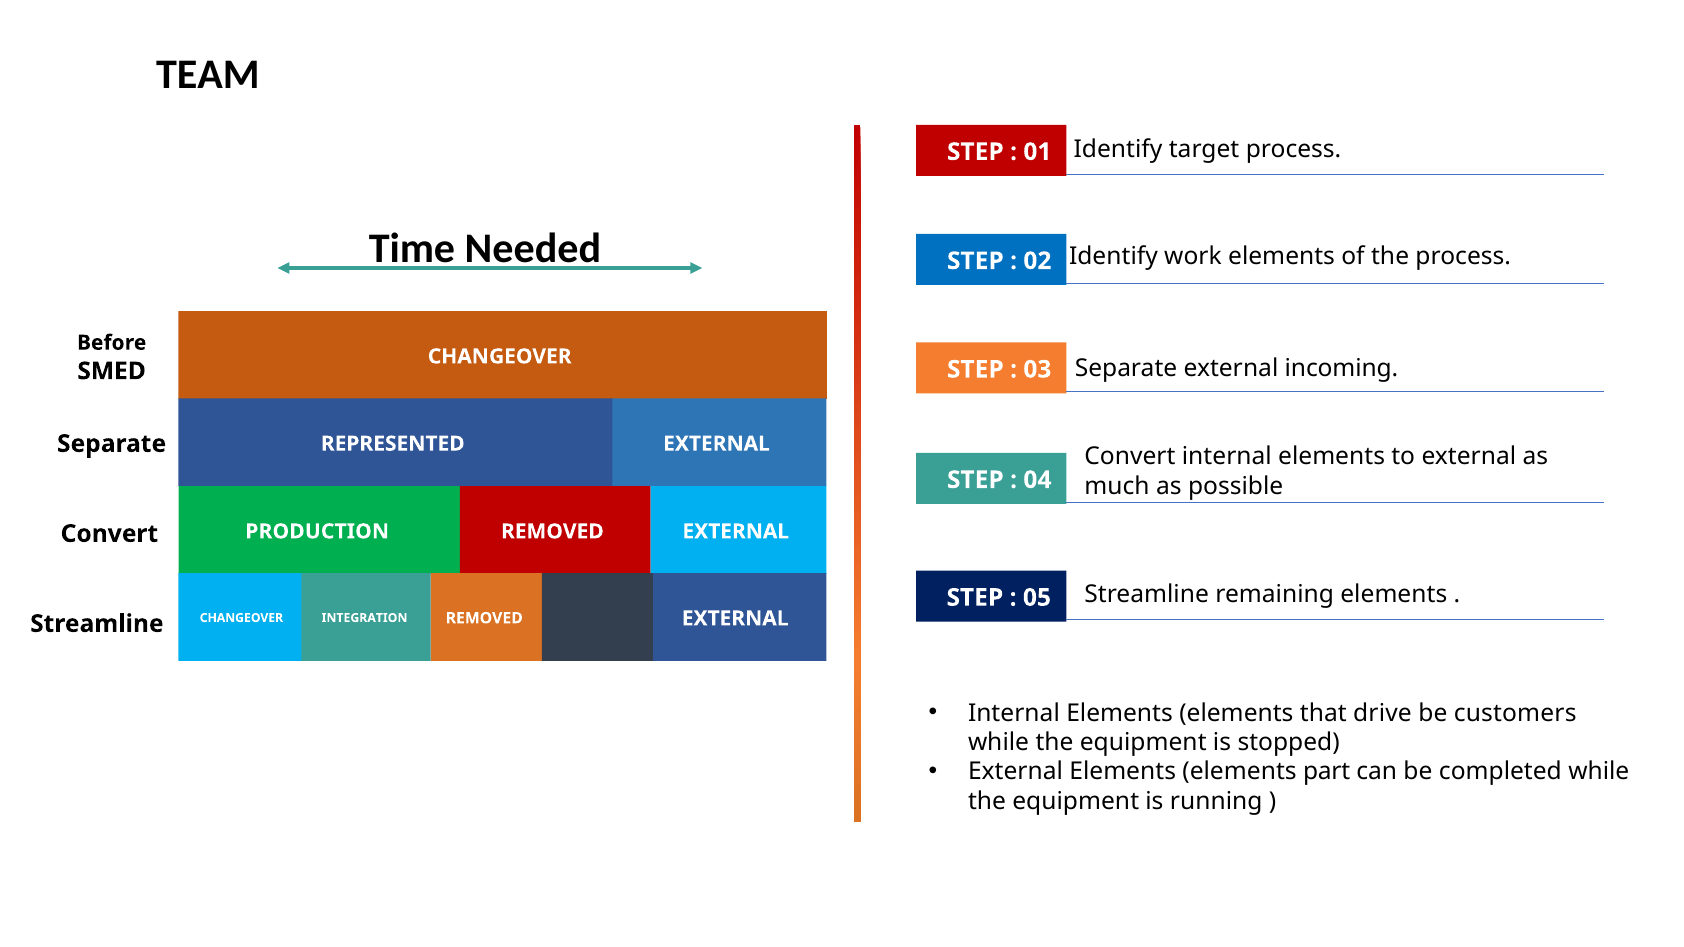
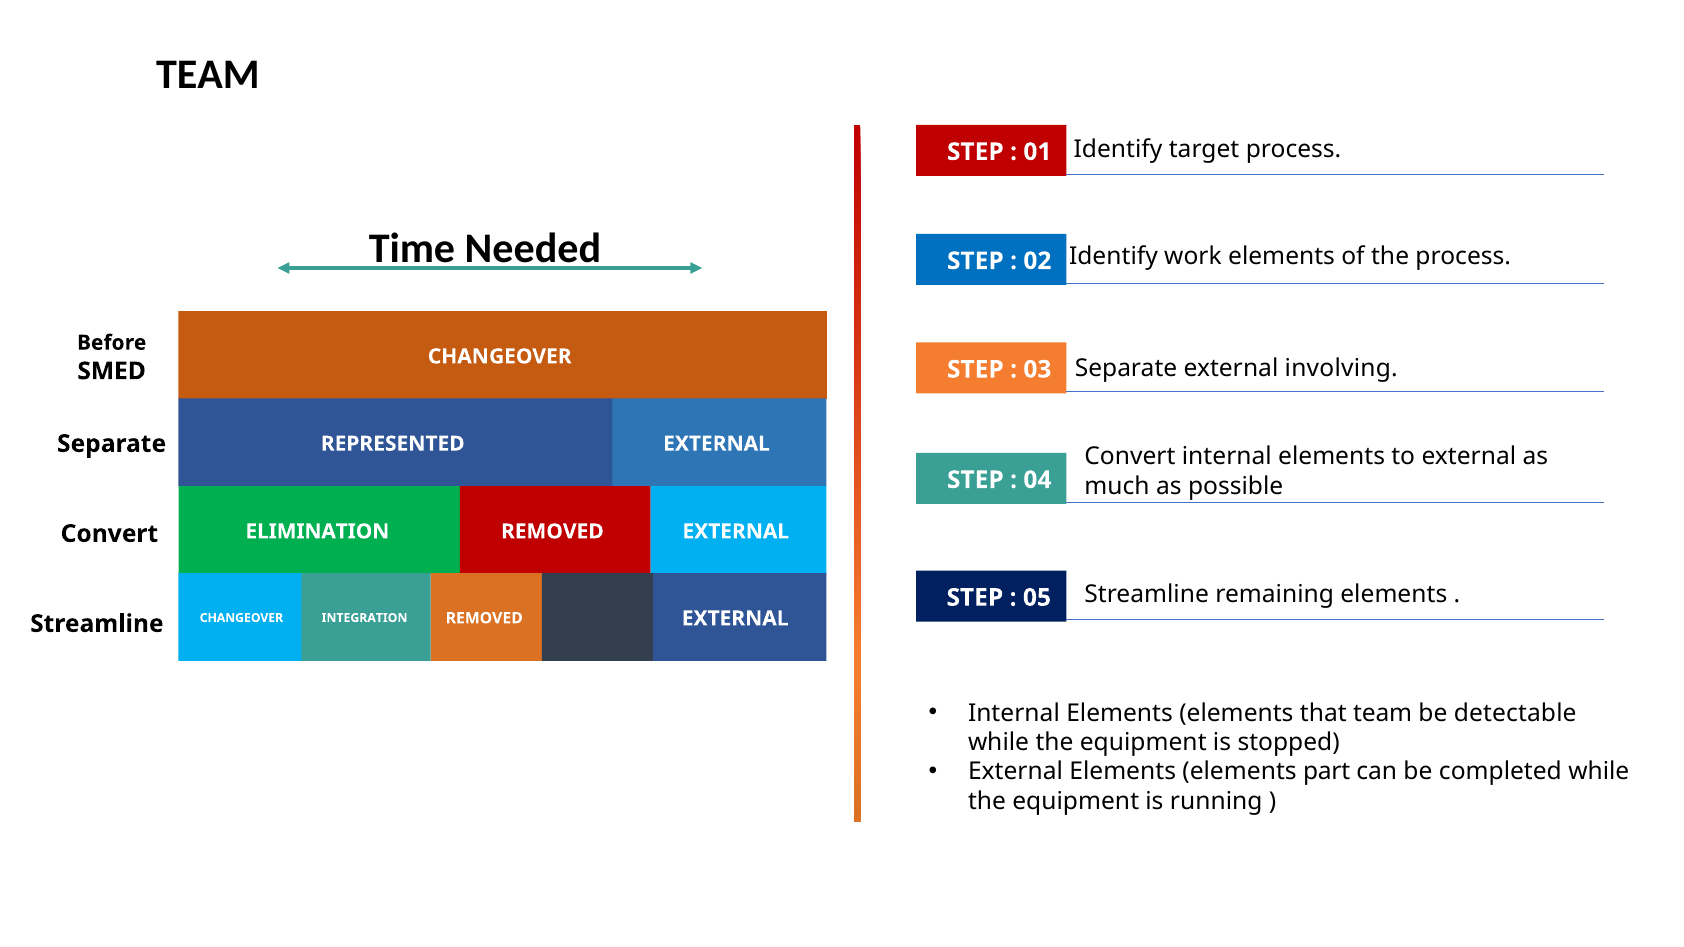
incoming: incoming -> involving (1341, 369)
PRODUCTION: PRODUCTION -> ELIMINATION (317, 532)
that drive: drive -> team (1383, 713)
customers: customers -> detectable (1515, 713)
